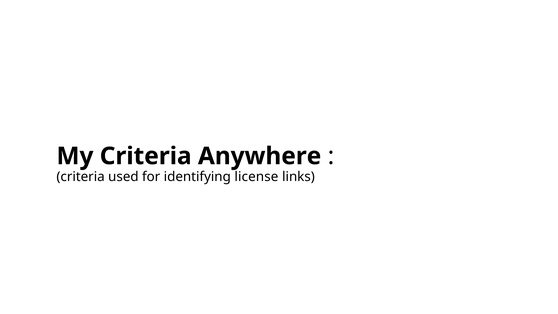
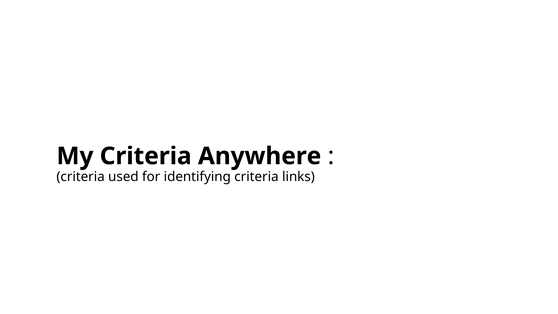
identifying license: license -> criteria (256, 177)
